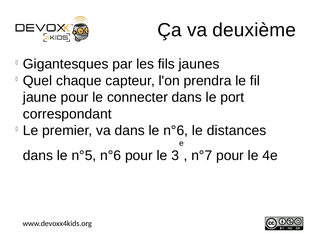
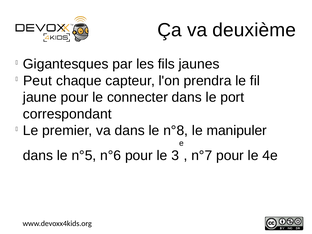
Quel: Quel -> Peut (38, 81)
le n°6: n°6 -> n°8 (176, 131)
distances: distances -> manipuler (237, 131)
